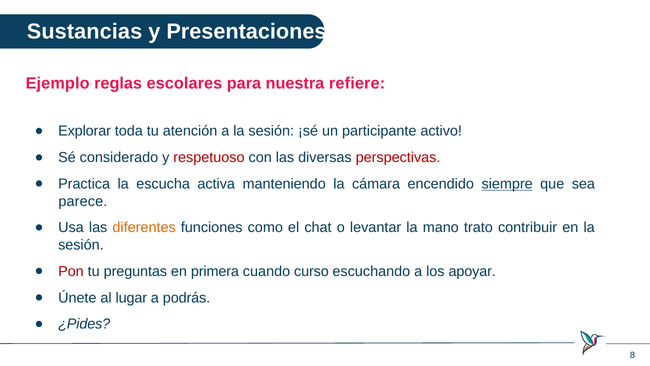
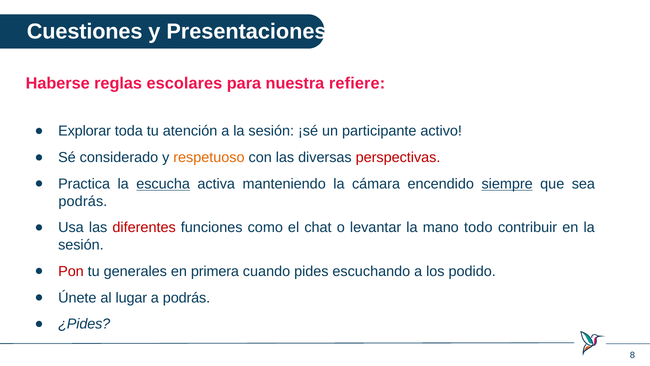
Sustancias: Sustancias -> Cuestiones (85, 32)
Ejemplo: Ejemplo -> Haberse (58, 83)
respetuoso colour: red -> orange (209, 157)
escucha underline: none -> present (163, 184)
parece: parece -> podrás (83, 201)
diferentes colour: orange -> red (144, 227)
trato: trato -> todo (478, 227)
preguntas: preguntas -> generales (135, 271)
curso: curso -> pides (311, 271)
apoyar: apoyar -> podido (472, 271)
